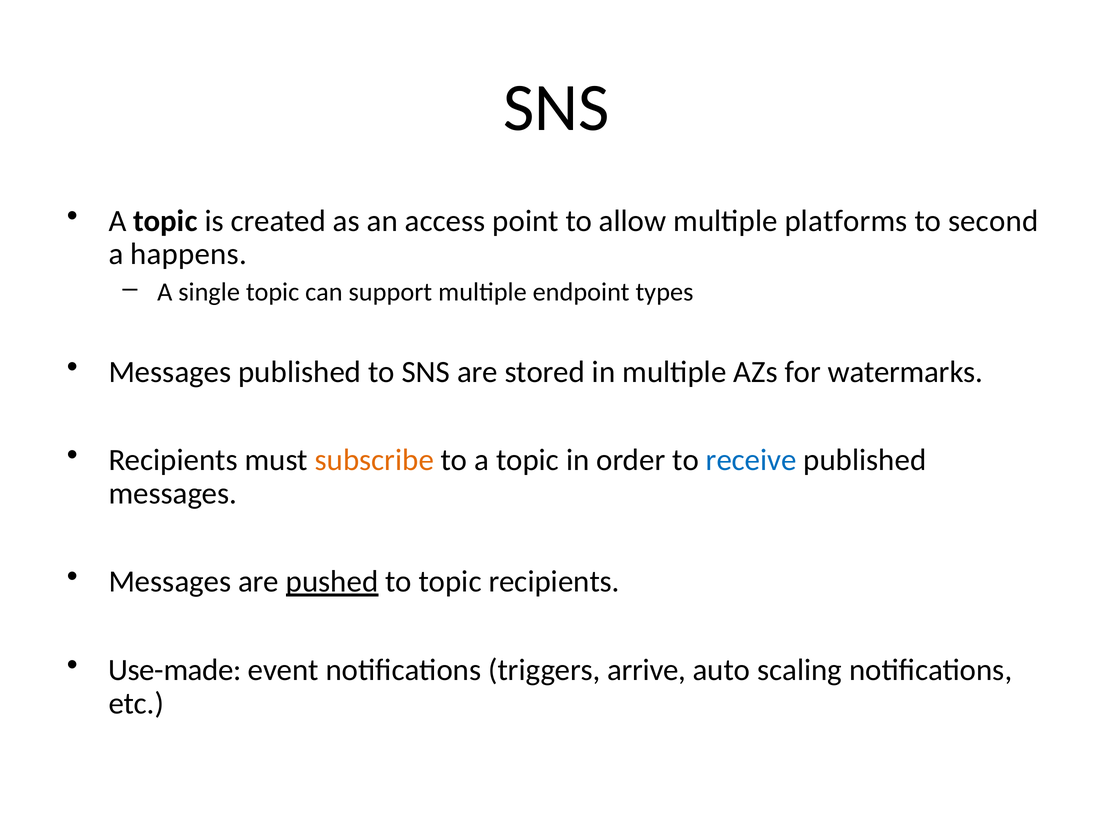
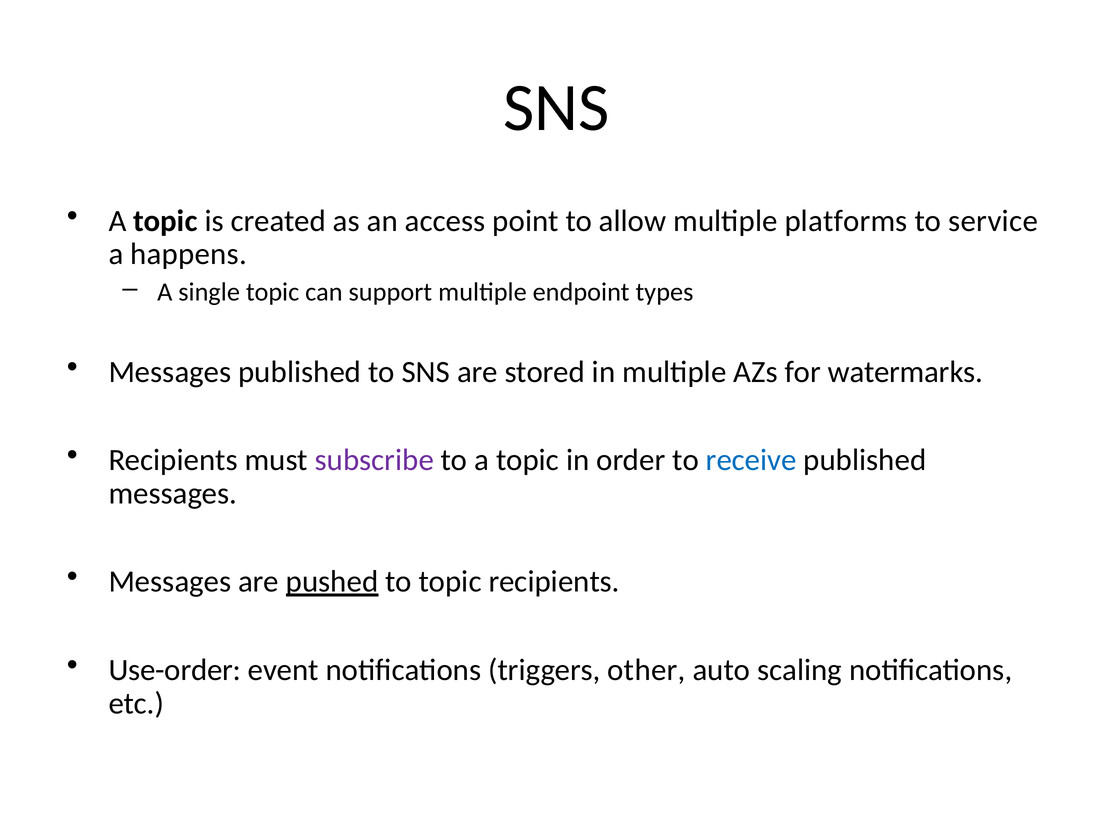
second: second -> service (993, 221)
subscribe colour: orange -> purple (374, 461)
Use-made: Use-made -> Use-order (175, 671)
arrive: arrive -> other (646, 671)
